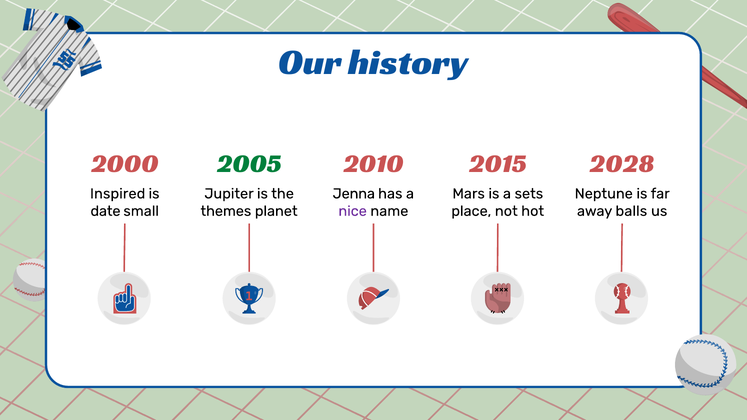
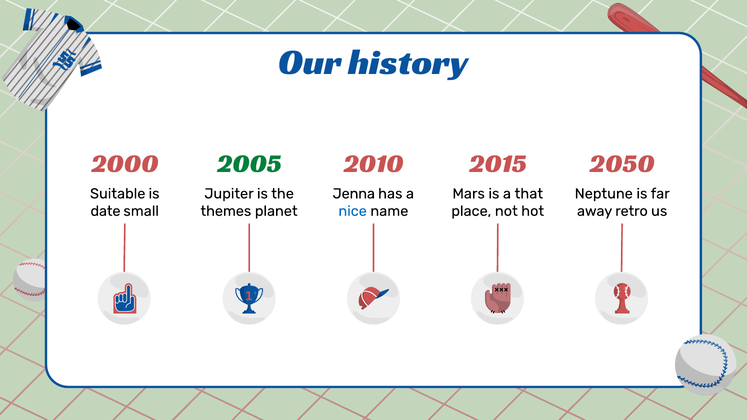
2028: 2028 -> 2050 (622, 164)
Inspired: Inspired -> Suitable (118, 194)
sets: sets -> that (529, 194)
nice colour: purple -> blue (353, 211)
balls: balls -> retro (631, 211)
